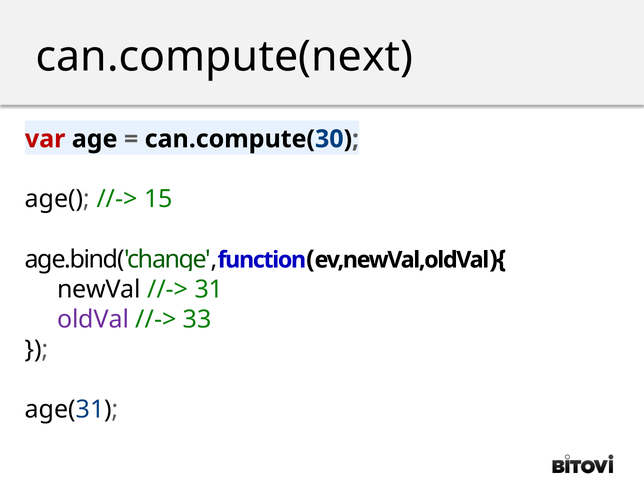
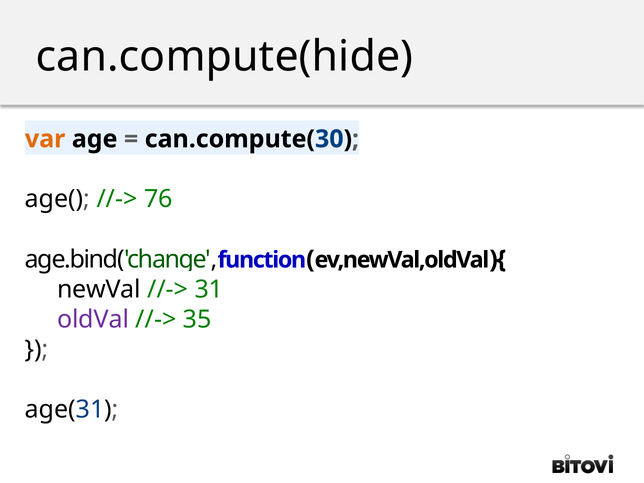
can.compute(next: can.compute(next -> can.compute(hide (224, 57)
var colour: red -> orange (45, 139)
15: 15 -> 76 (158, 199)
33: 33 -> 35 (197, 319)
